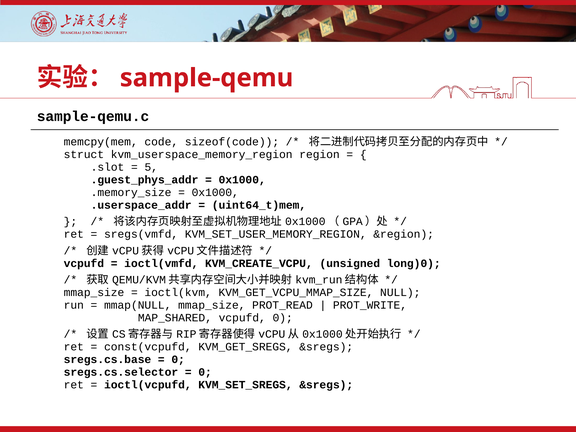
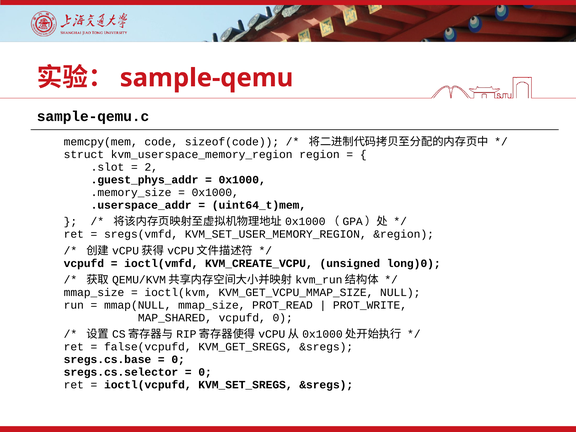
5: 5 -> 2 (151, 167)
const(vcpufd: const(vcpufd -> false(vcpufd (148, 347)
